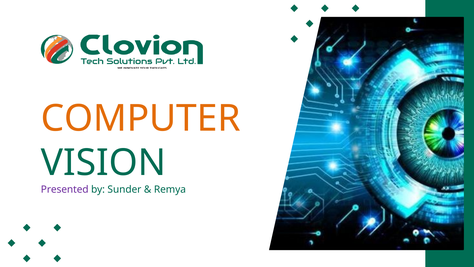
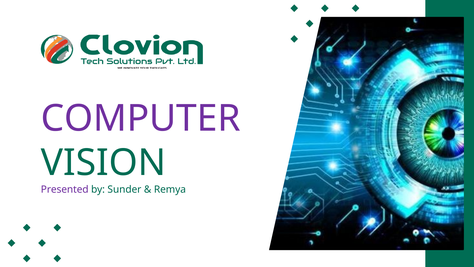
COMPUTER colour: orange -> purple (141, 118)
